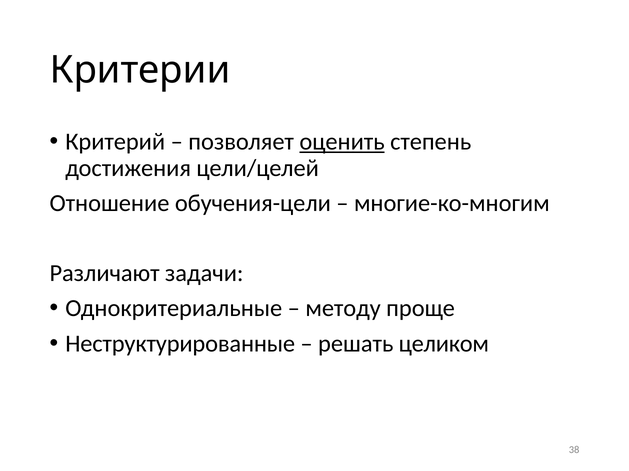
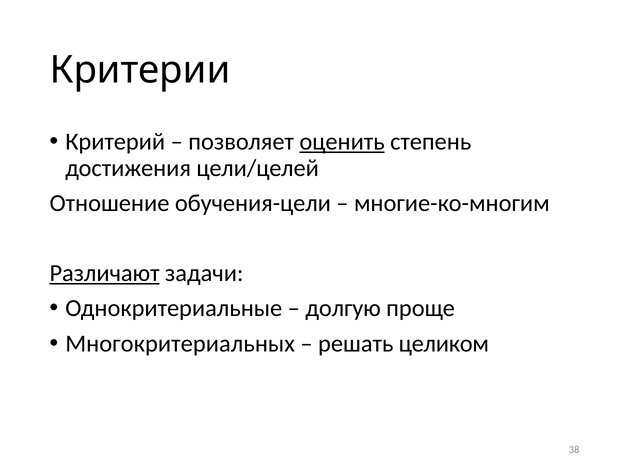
Различают underline: none -> present (105, 274)
методу: методу -> долгую (343, 309)
Неструктурированные: Неструктурированные -> Многокритериальных (180, 344)
